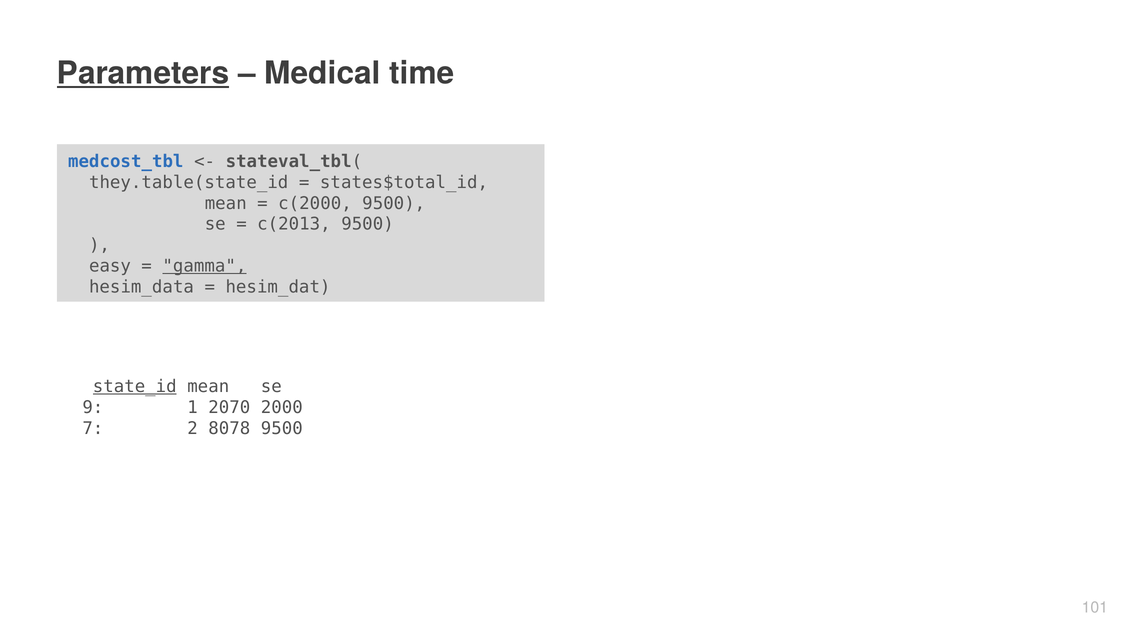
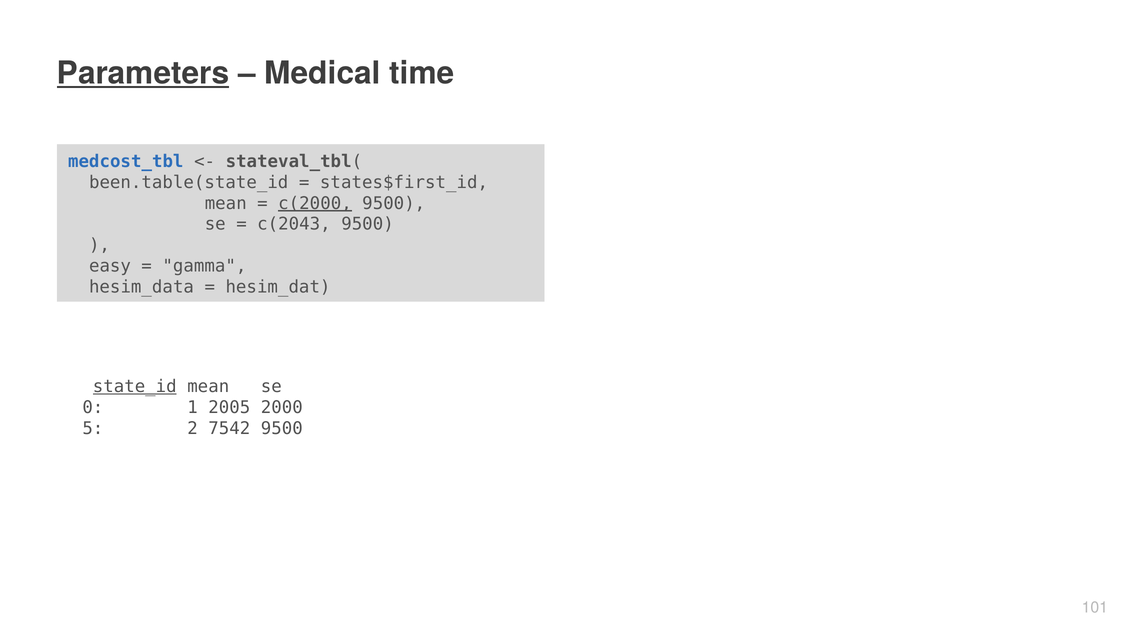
they.table(state_id: they.table(state_id -> been.table(state_id (189, 182)
states$total_id: states$total_id -> states$first_id (404, 182)
c(2000 underline: none -> present (315, 203)
c(2013: c(2013 -> c(2043 (294, 224)
gamma underline: present -> none (204, 266)
9: 9 -> 0 (93, 407)
2070: 2070 -> 2005 (229, 407)
7: 7 -> 5 (93, 428)
8078: 8078 -> 7542 (229, 428)
